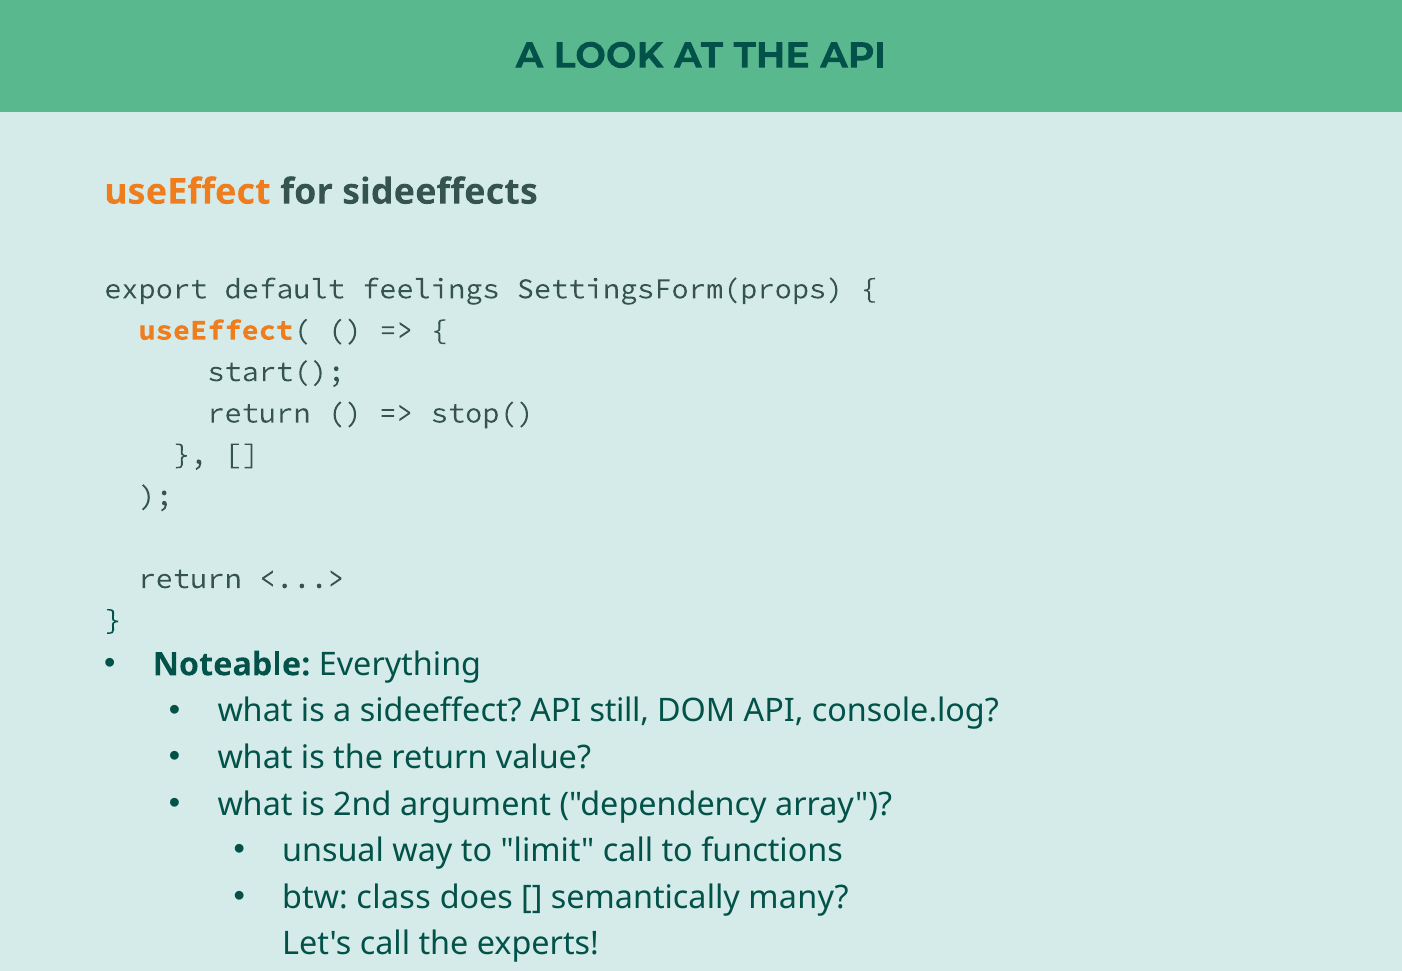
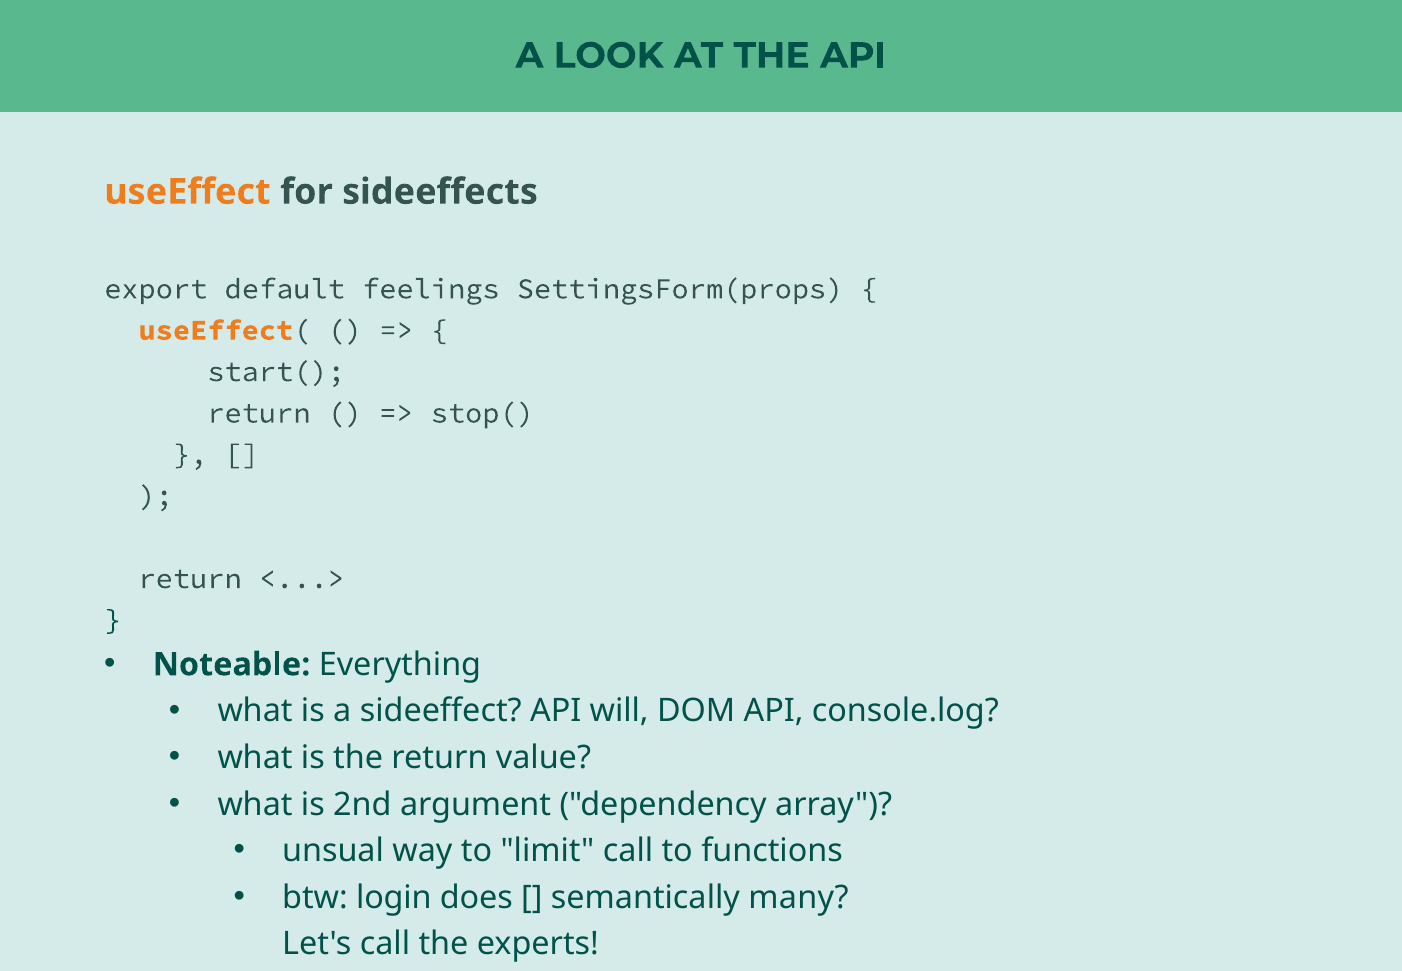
still: still -> will (619, 711)
class: class -> login (394, 897)
